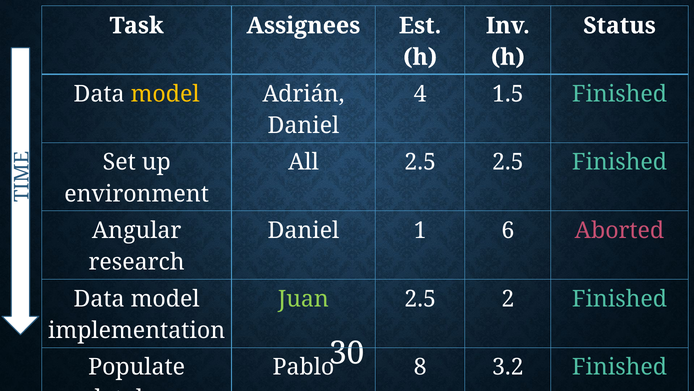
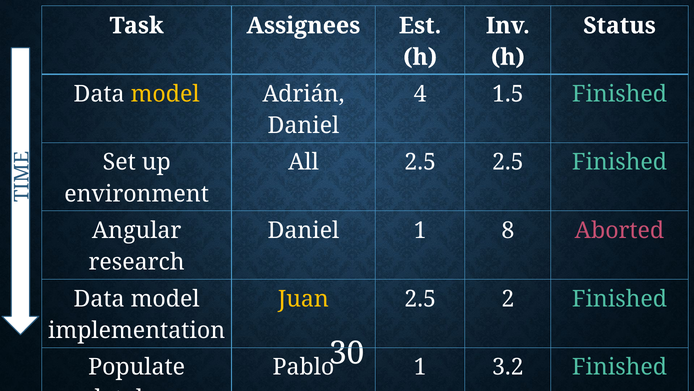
6: 6 -> 8 (508, 230)
Juan colour: light green -> yellow (303, 298)
Pablo 8: 8 -> 1 (420, 367)
